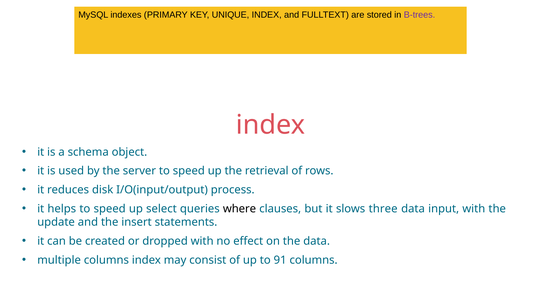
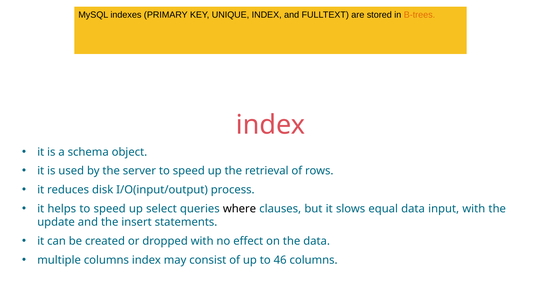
B-trees colour: purple -> orange (419, 15)
three: three -> equal (383, 209)
91: 91 -> 46 (280, 260)
